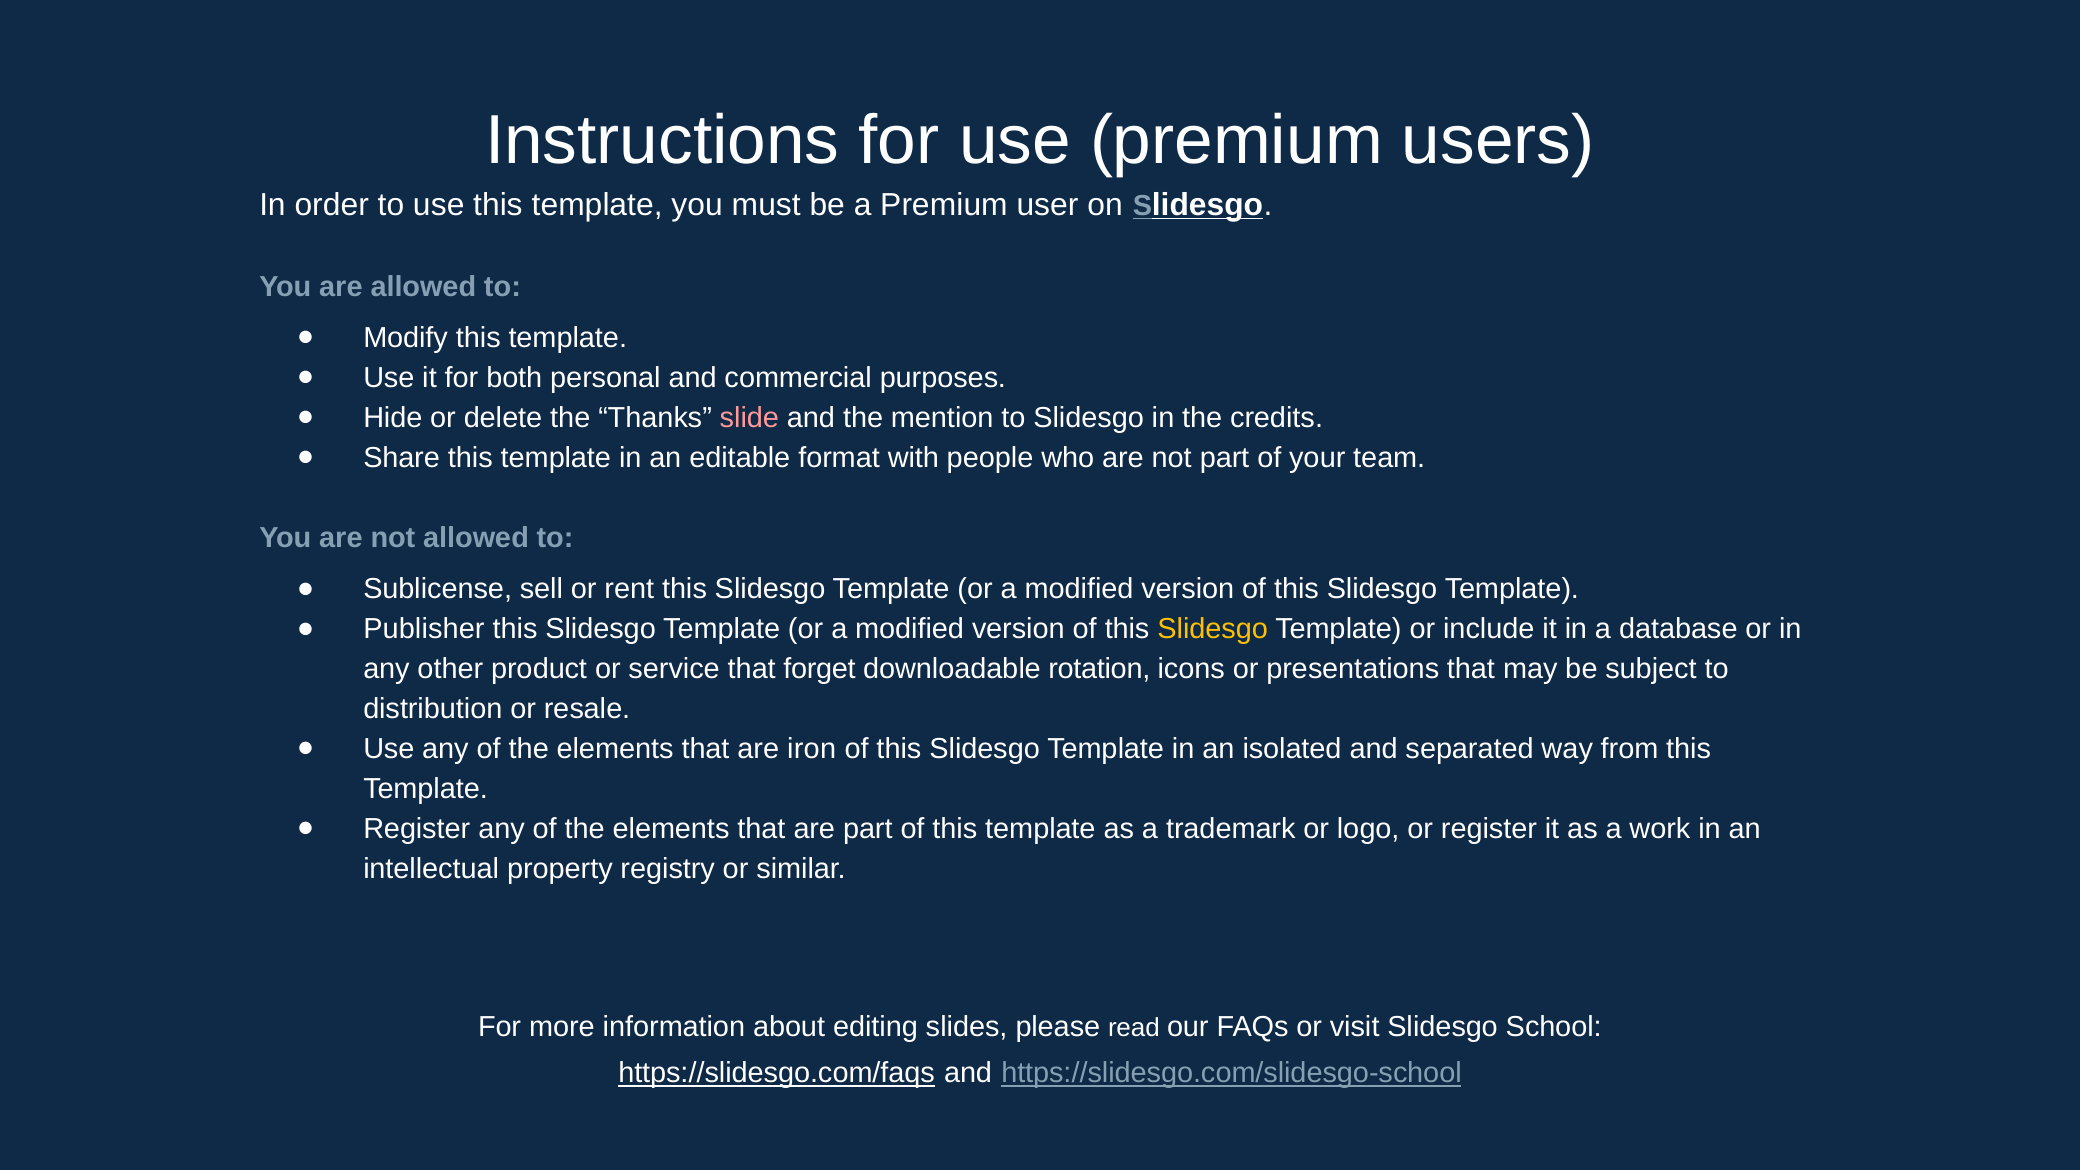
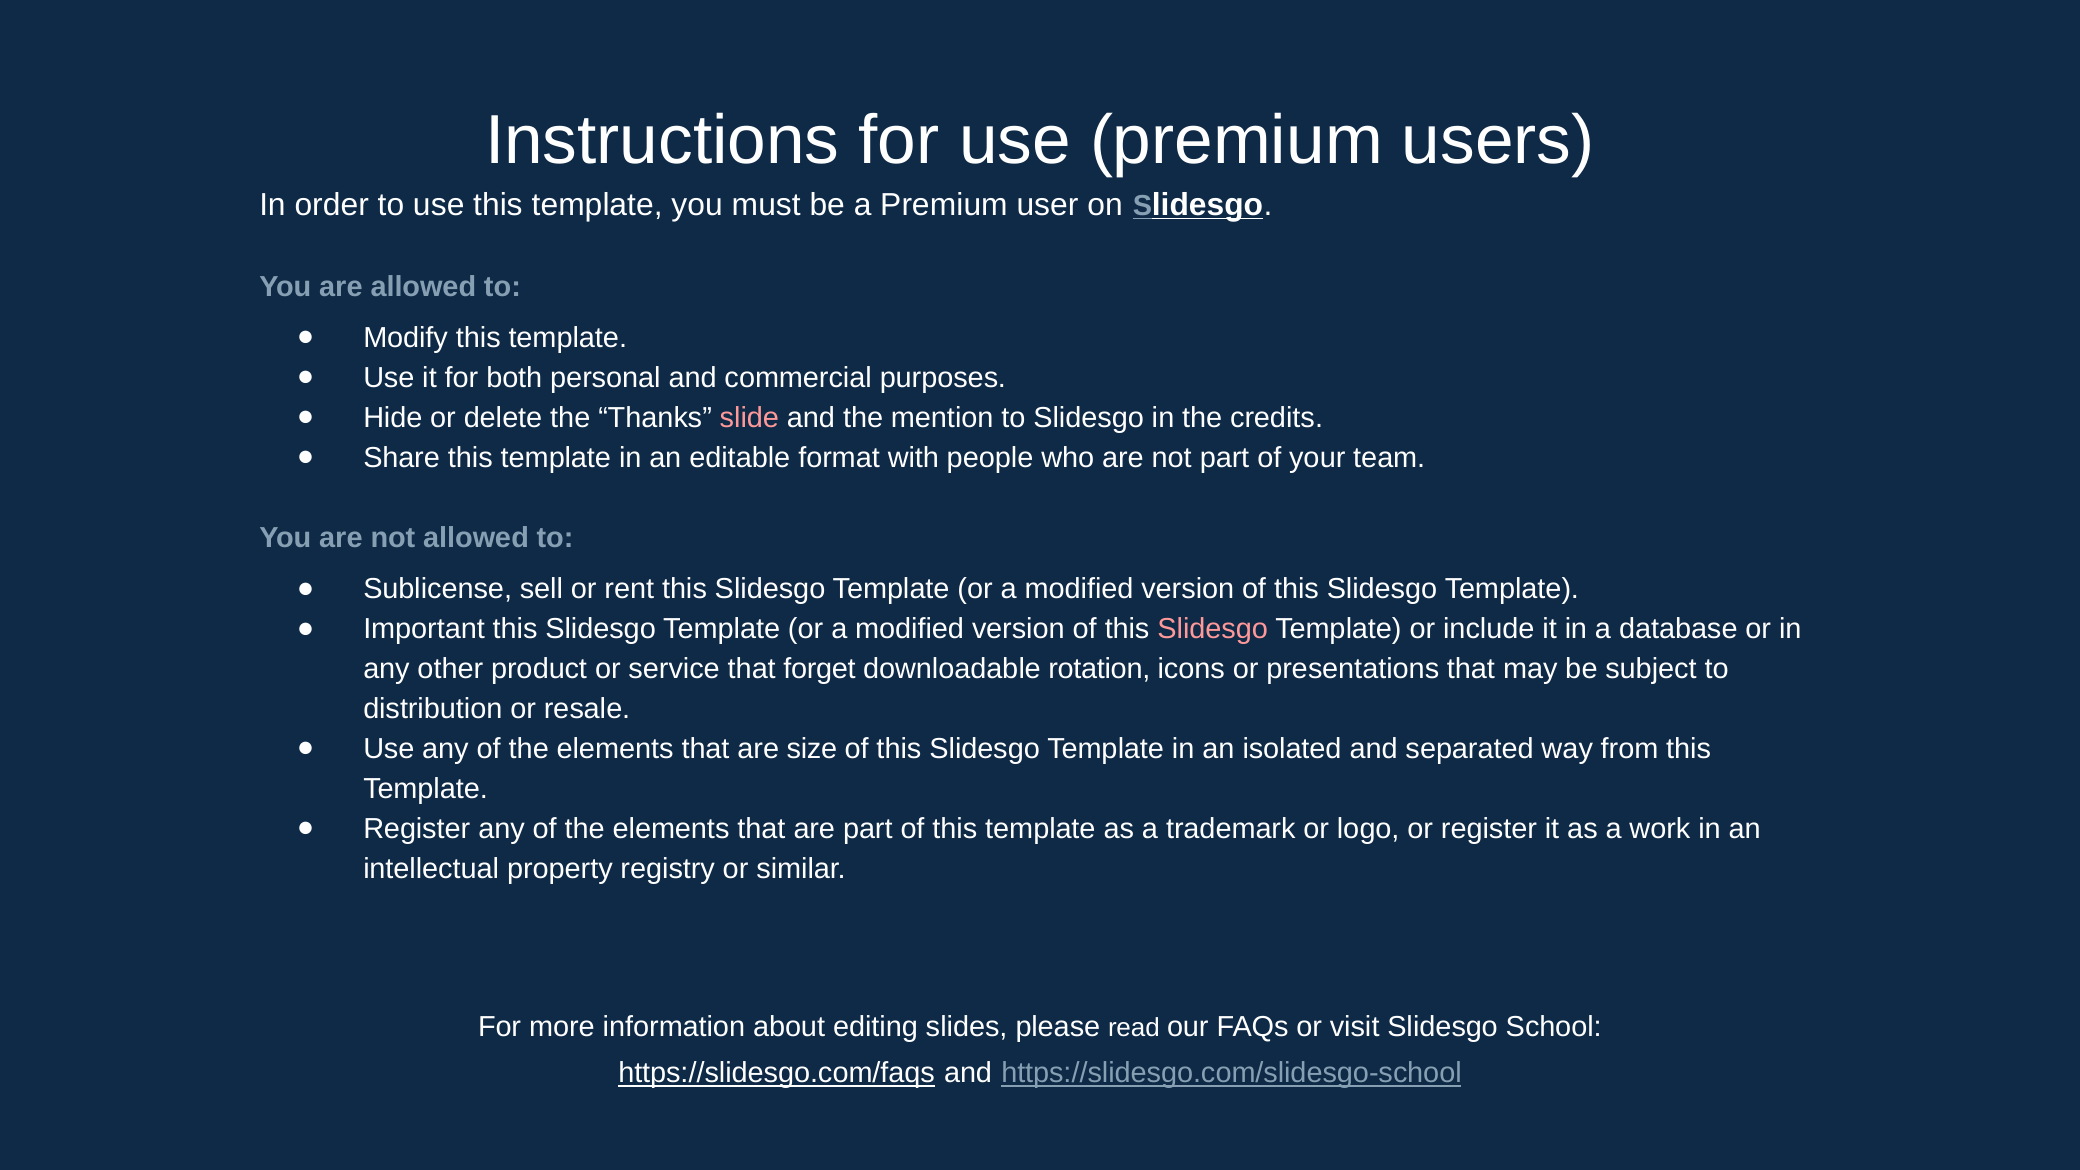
Publisher: Publisher -> Important (424, 629)
Slidesgo colour: yellow -> pink (1213, 629)
iron: iron -> size (812, 749)
